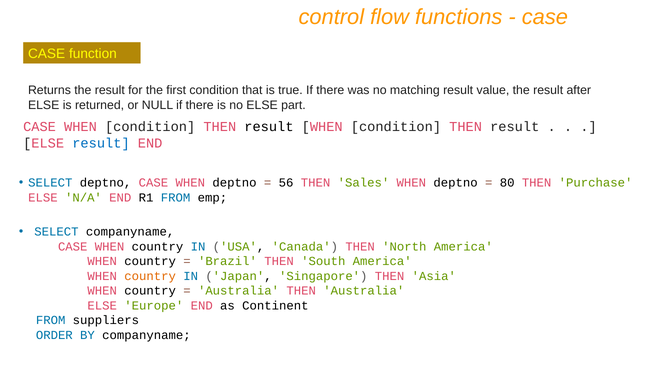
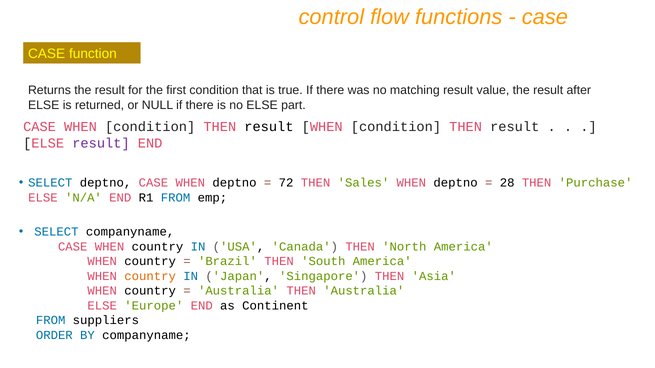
result colour: blue -> purple (101, 143)
56: 56 -> 72 (286, 183)
80: 80 -> 28 (507, 183)
